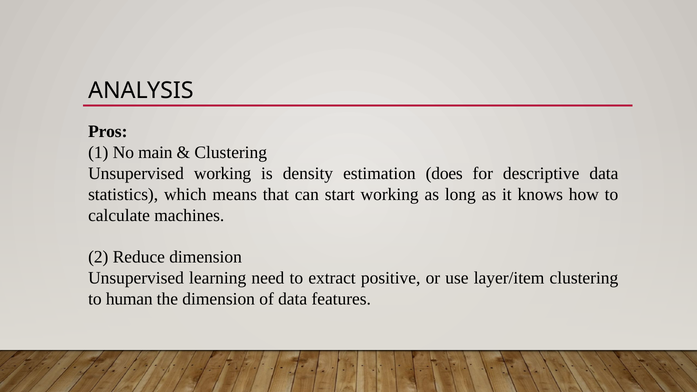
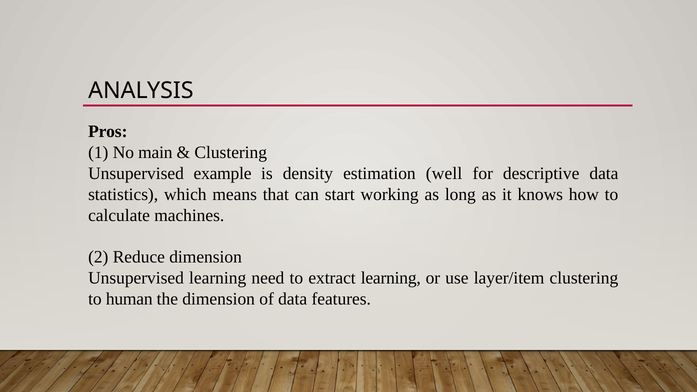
Unsupervised working: working -> example (223, 174)
does: does -> well (444, 174)
extract positive: positive -> learning (391, 278)
